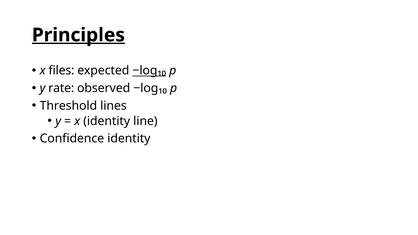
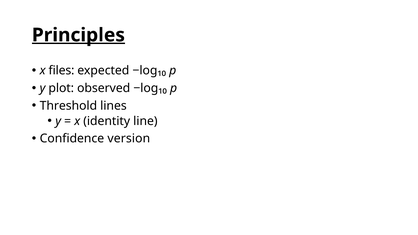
−log₁₀ underline: present -> none (149, 71)
rate: rate -> plot (61, 88)
Confidence identity: identity -> version (129, 139)
